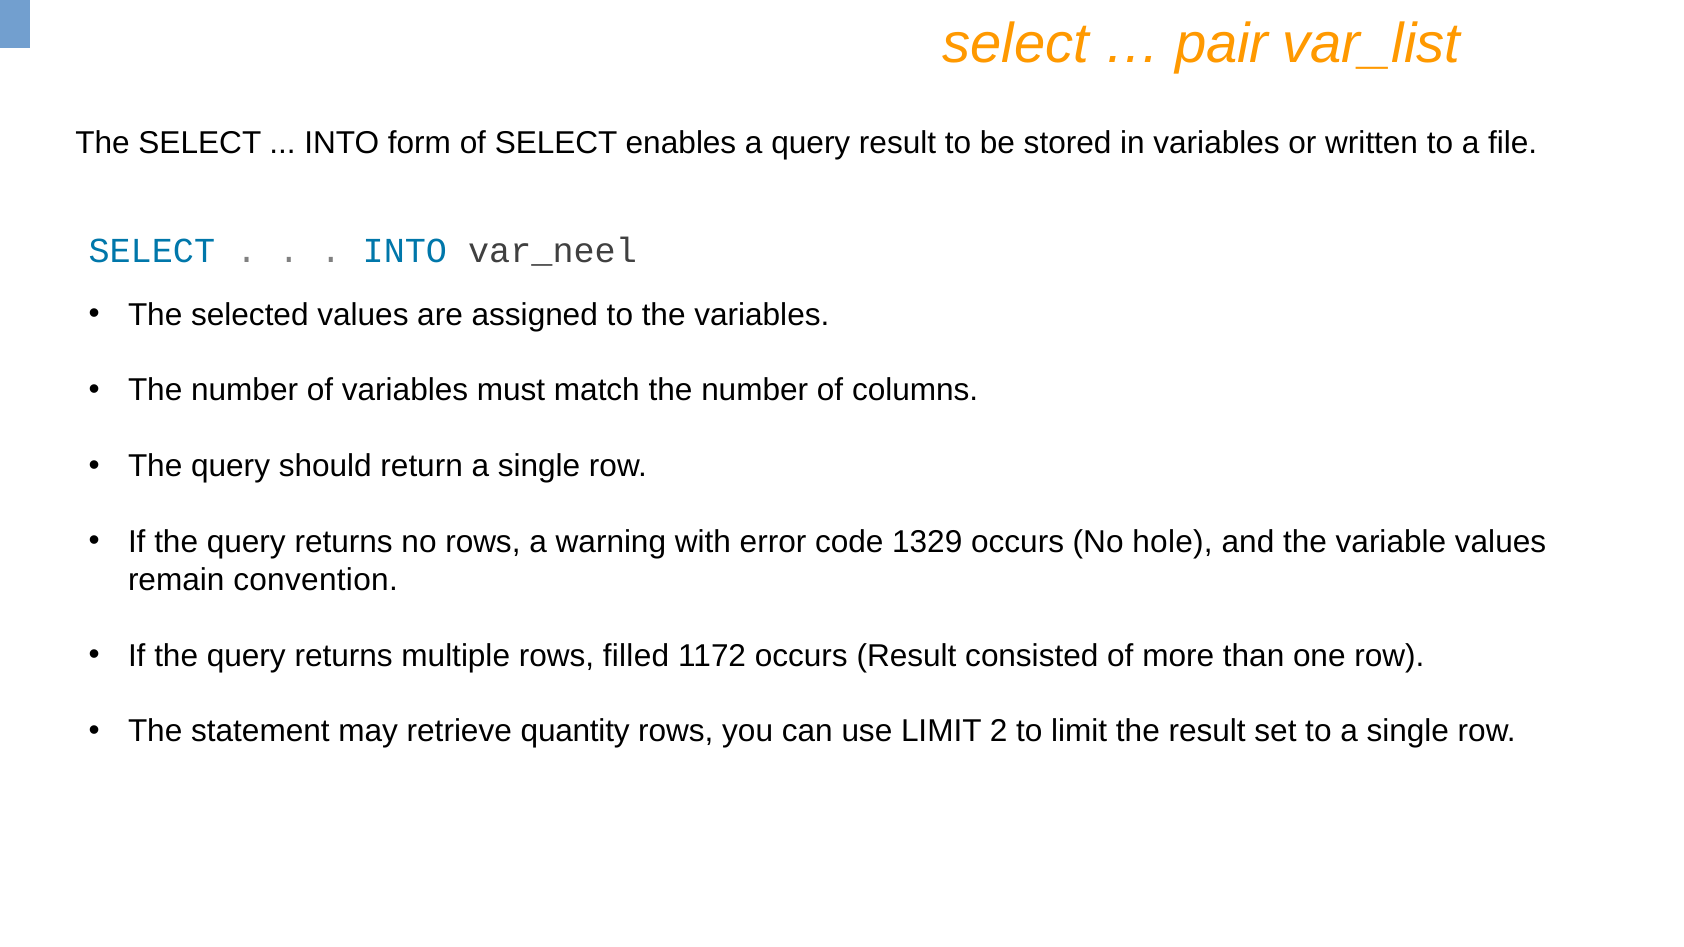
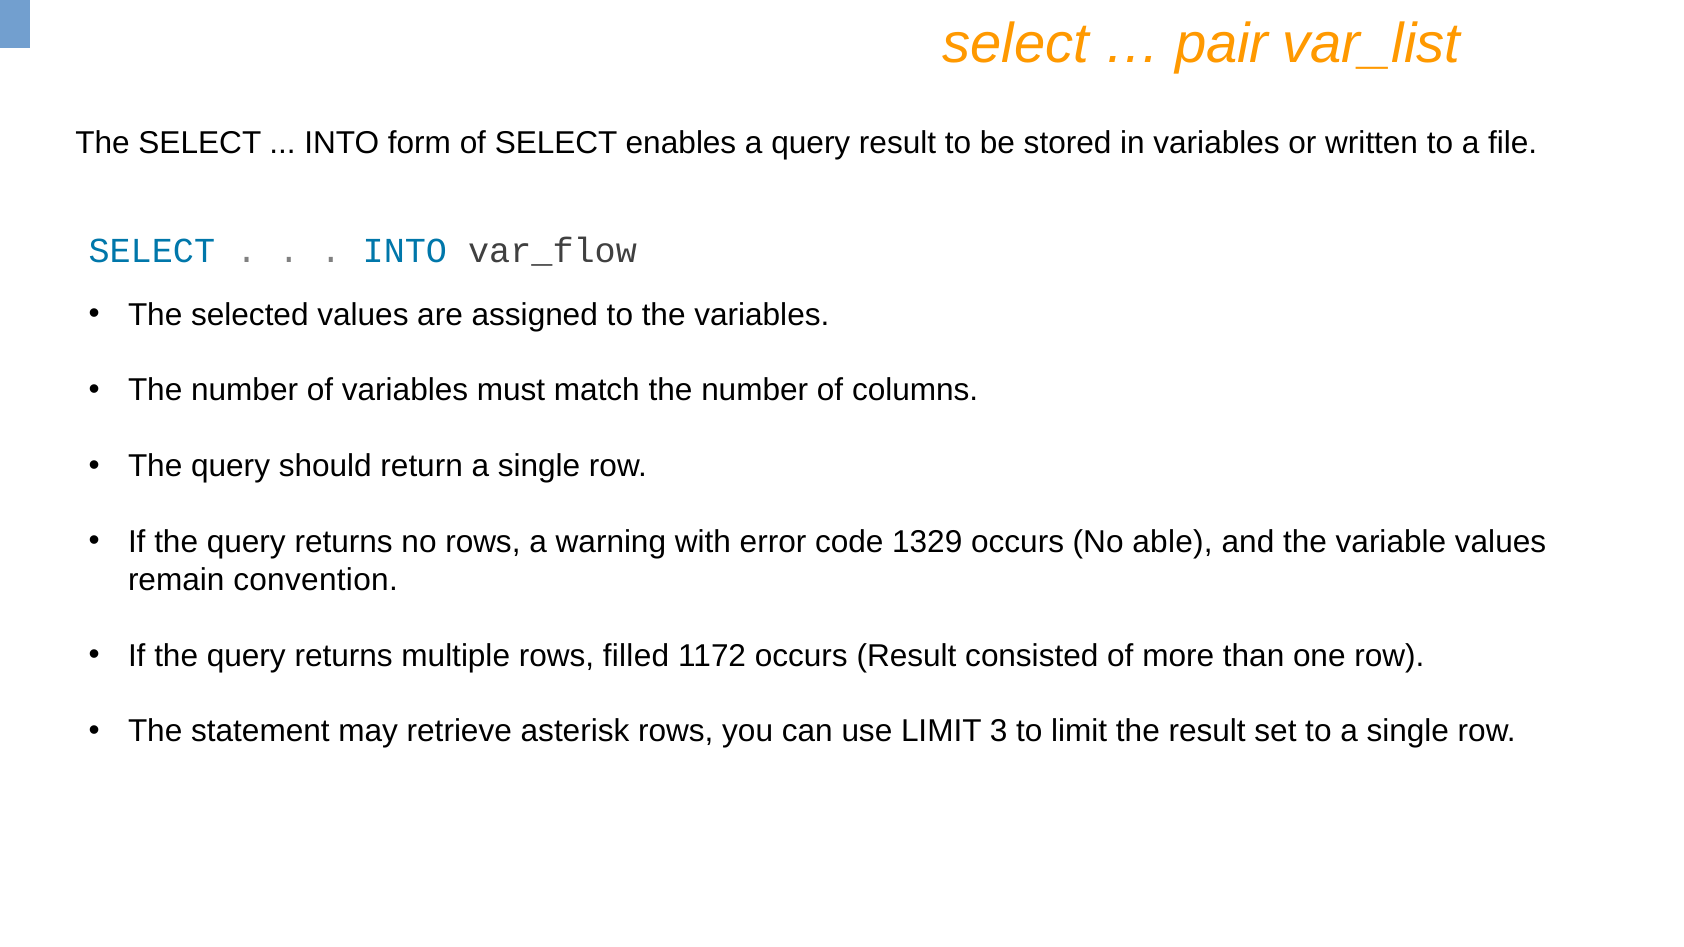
var_neel: var_neel -> var_flow (552, 251)
hole: hole -> able (1173, 542)
quantity: quantity -> asterisk (575, 732)
2: 2 -> 3 (999, 732)
